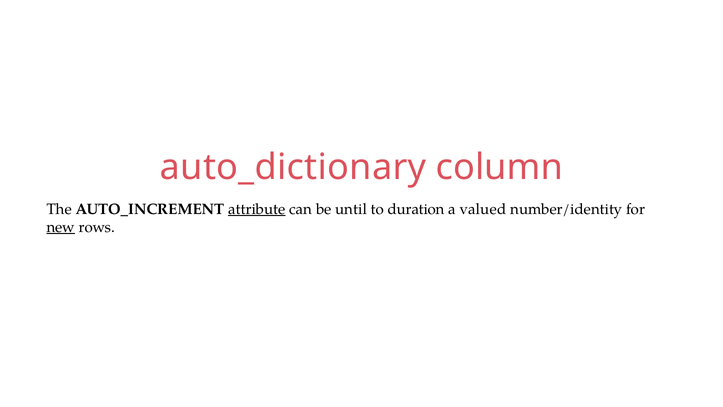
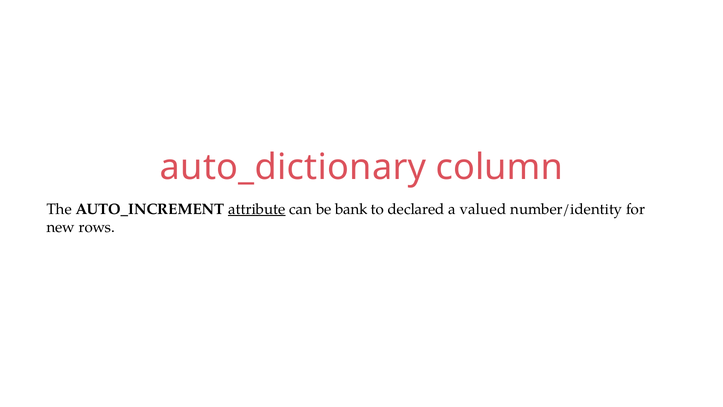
until: until -> bank (351, 209)
duration: duration -> declared (416, 209)
new underline: present -> none (61, 227)
